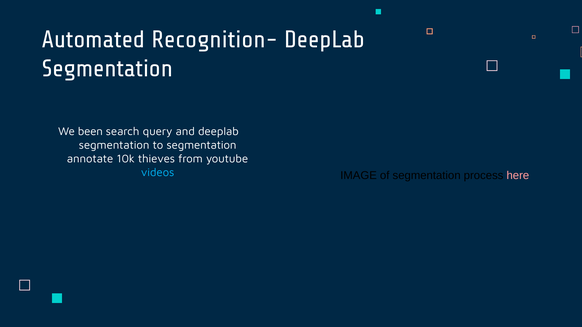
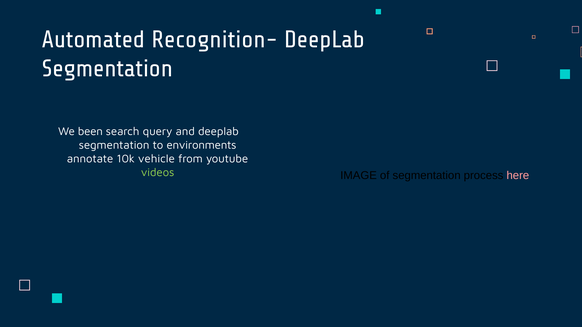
to segmentation: segmentation -> environments (201, 145)
thieves: thieves -> vehicle (156, 159)
videos colour: light blue -> light green (158, 173)
